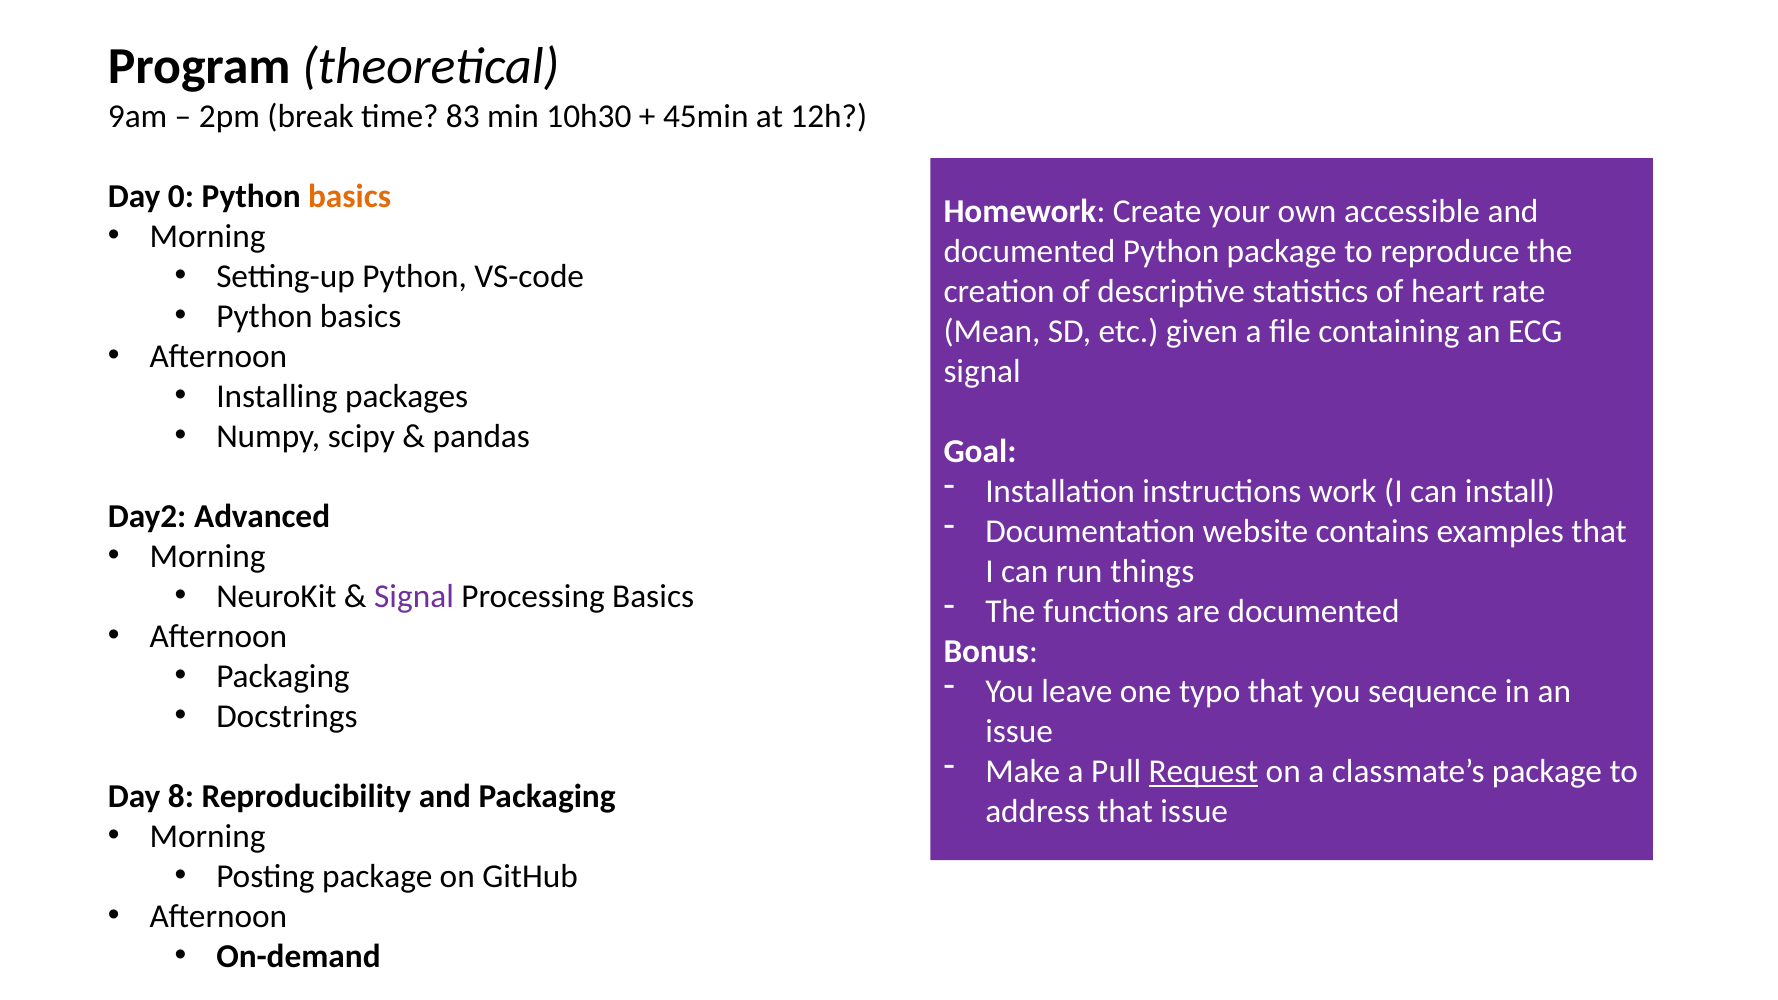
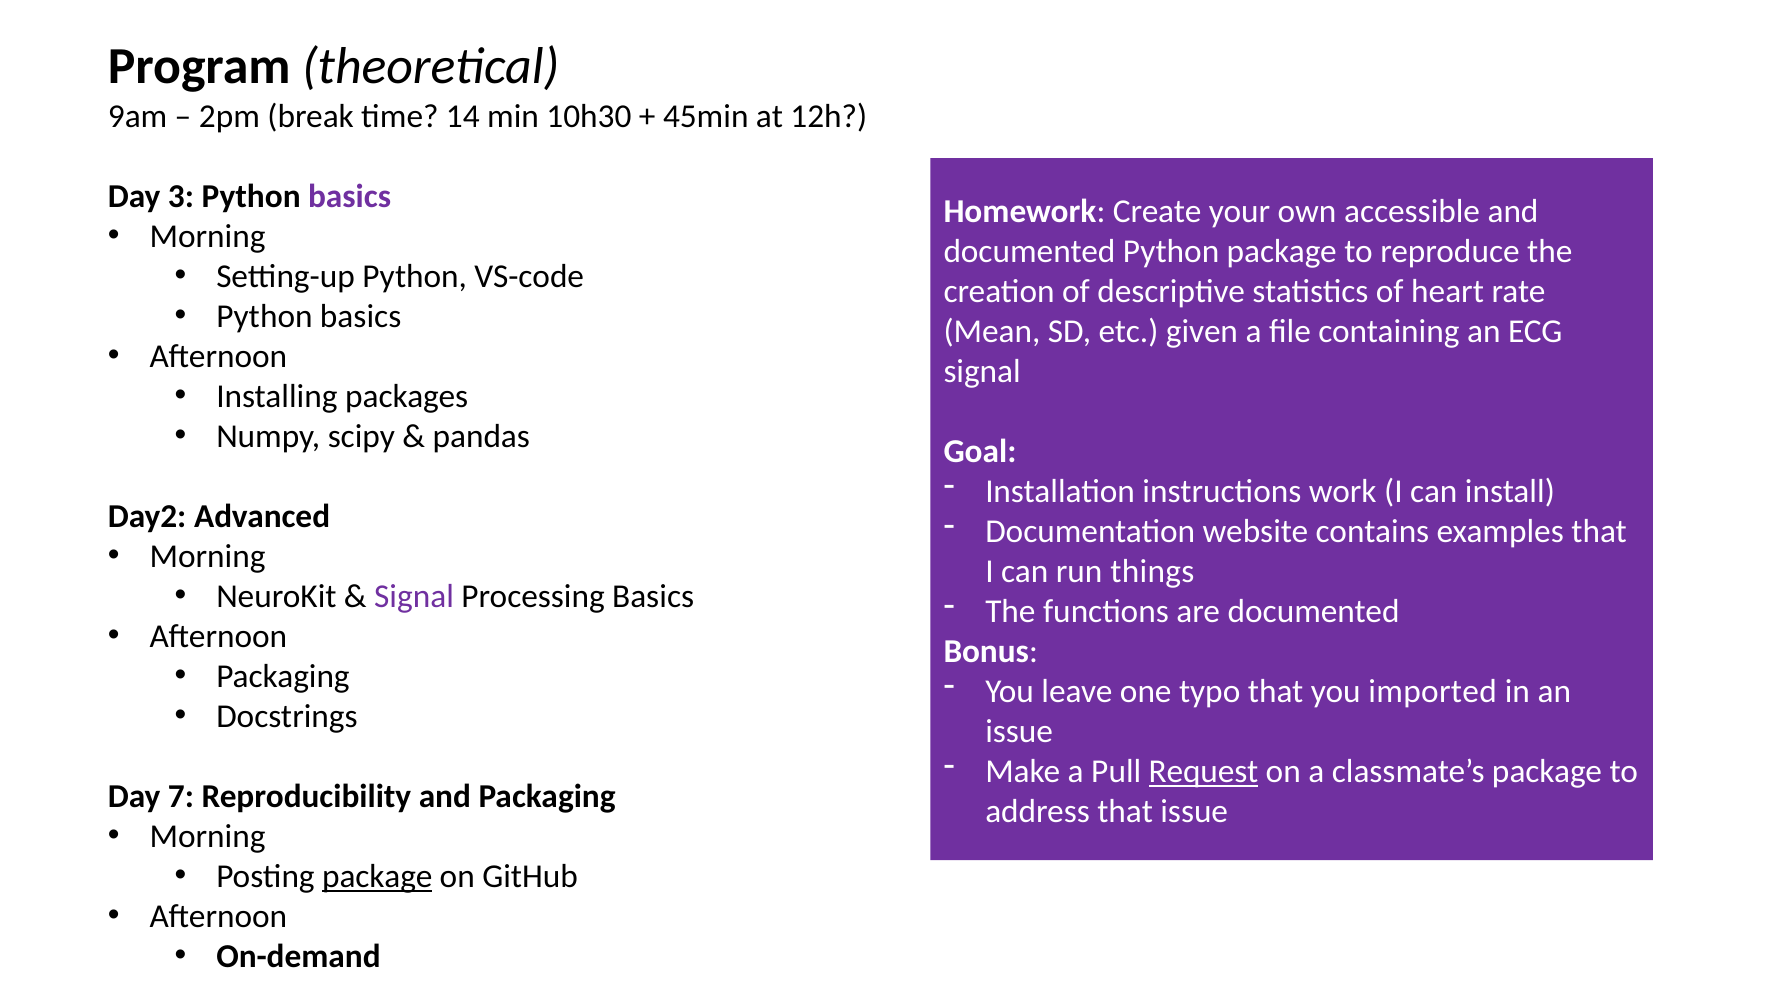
83: 83 -> 14 (463, 117)
0: 0 -> 3 (181, 197)
basics colour: orange -> purple (350, 197)
sequence: sequence -> imported (1433, 691)
8: 8 -> 7 (181, 797)
package underline: none -> present (377, 877)
